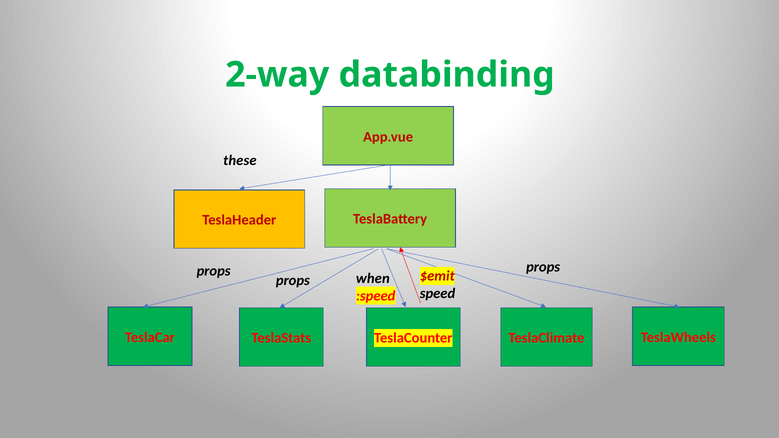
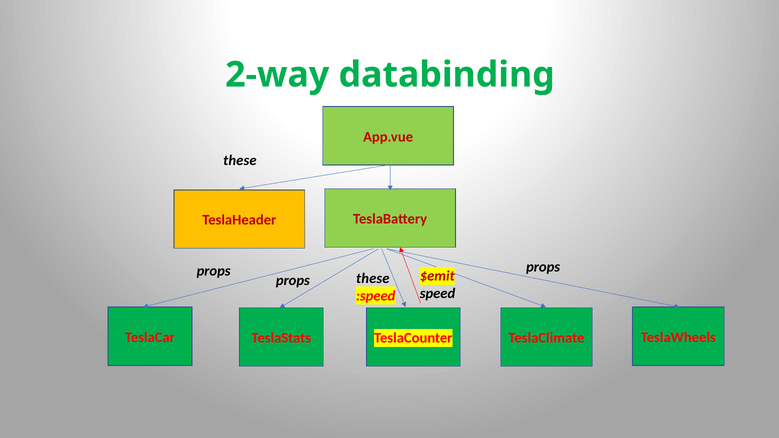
when: when -> these (373, 278)
